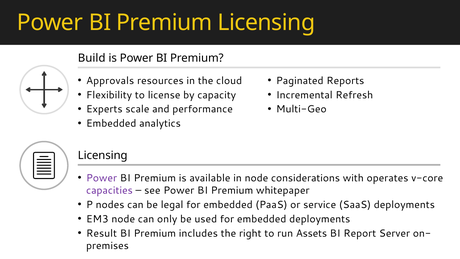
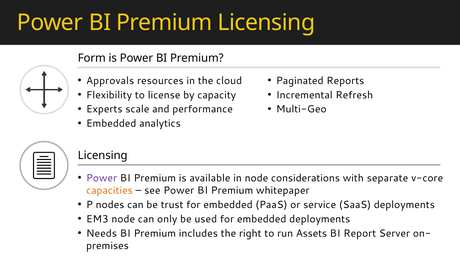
Build: Build -> Form (92, 58)
operates: operates -> separate (388, 178)
capacities colour: purple -> orange (109, 190)
legal: legal -> trust (172, 205)
Result: Result -> Needs (102, 233)
